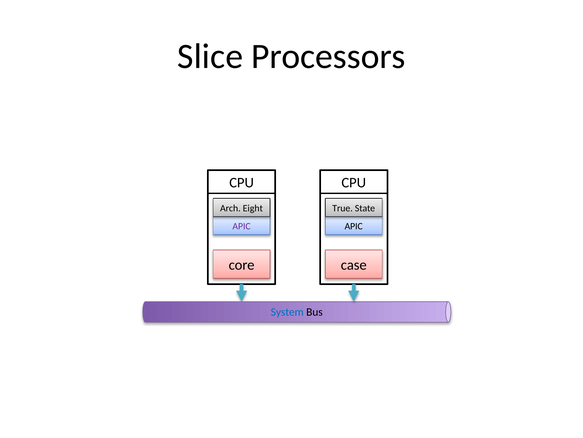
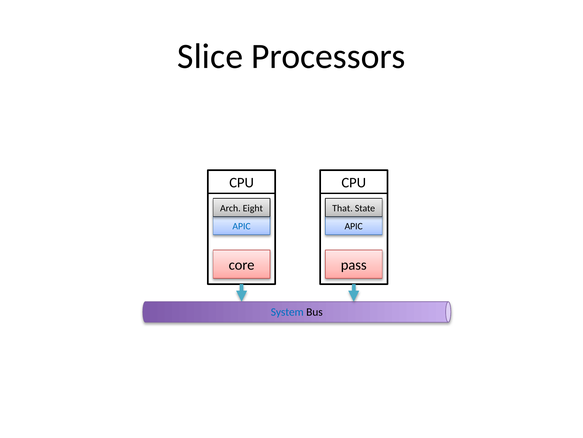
True: True -> That (342, 208)
APIC colour: purple -> blue (242, 226)
case: case -> pass (354, 265)
